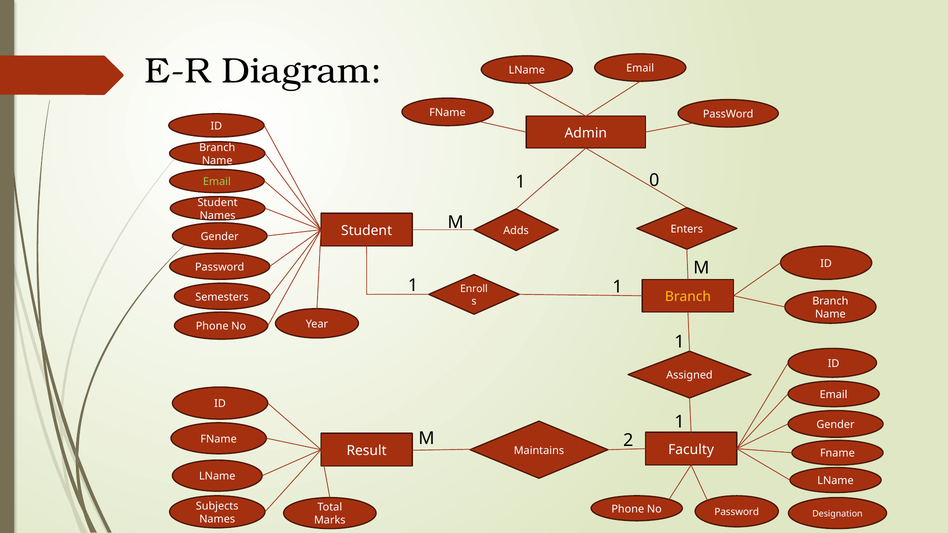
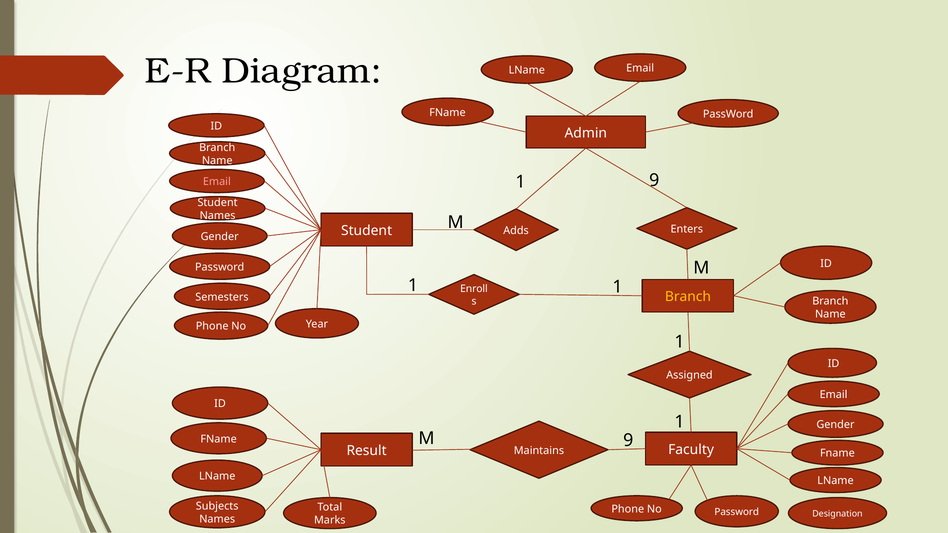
1 0: 0 -> 9 (654, 181)
Email colour: light green -> pink (217, 182)
M 2: 2 -> 9 (628, 441)
